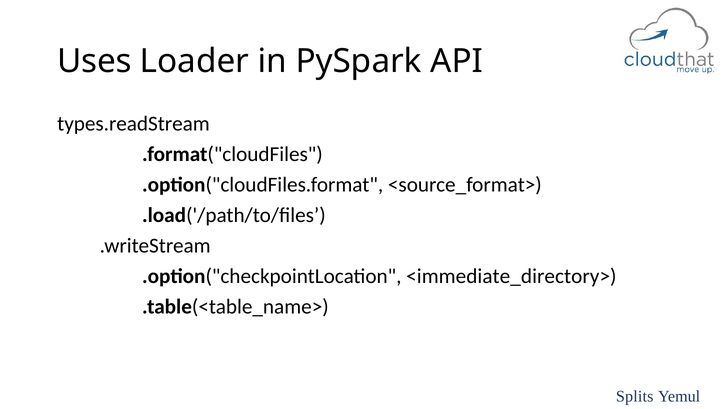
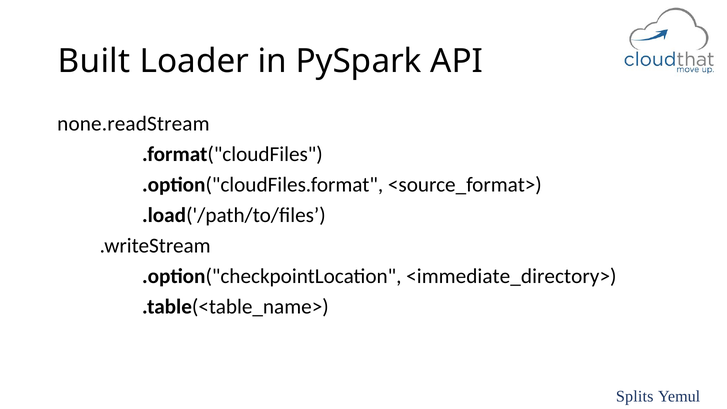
Uses: Uses -> Built (94, 61)
types.readStream: types.readStream -> none.readStream (133, 124)
